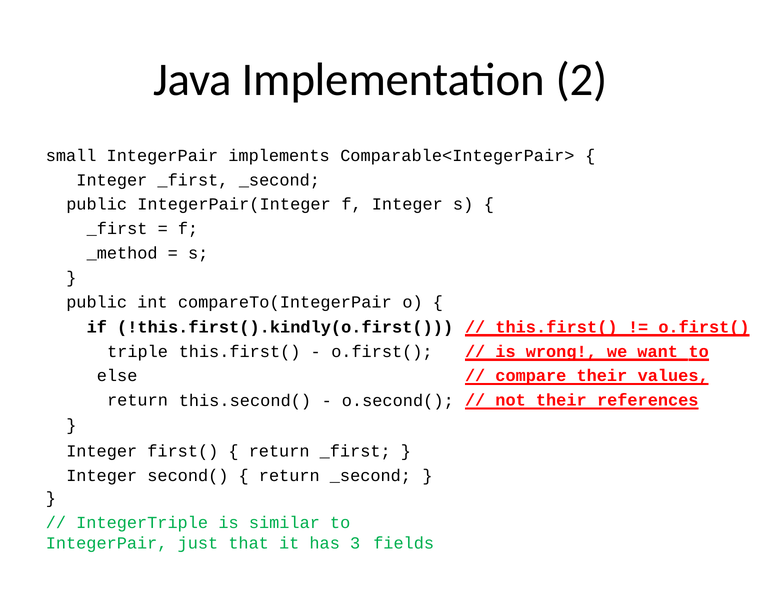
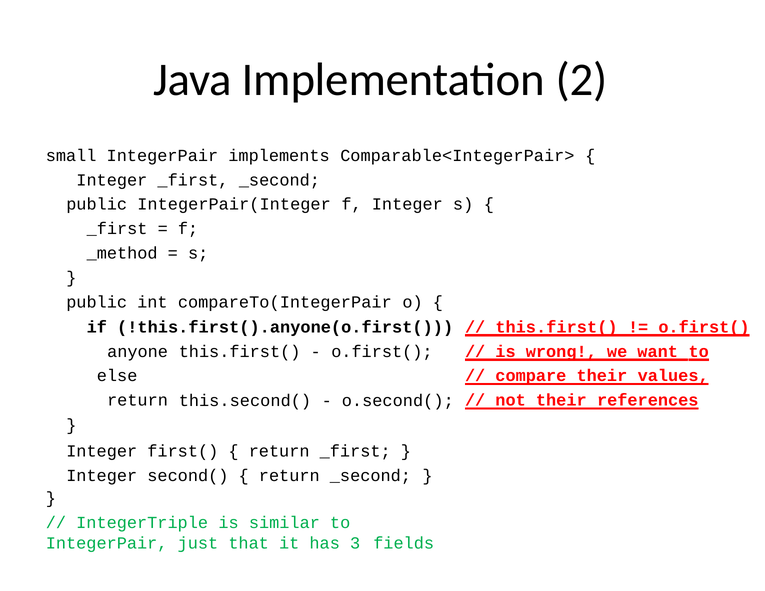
!this.first().kindly(o.first(: !this.first().kindly(o.first( -> !this.first().anyone(o.first( (285, 327)
triple: triple -> anyone (138, 352)
